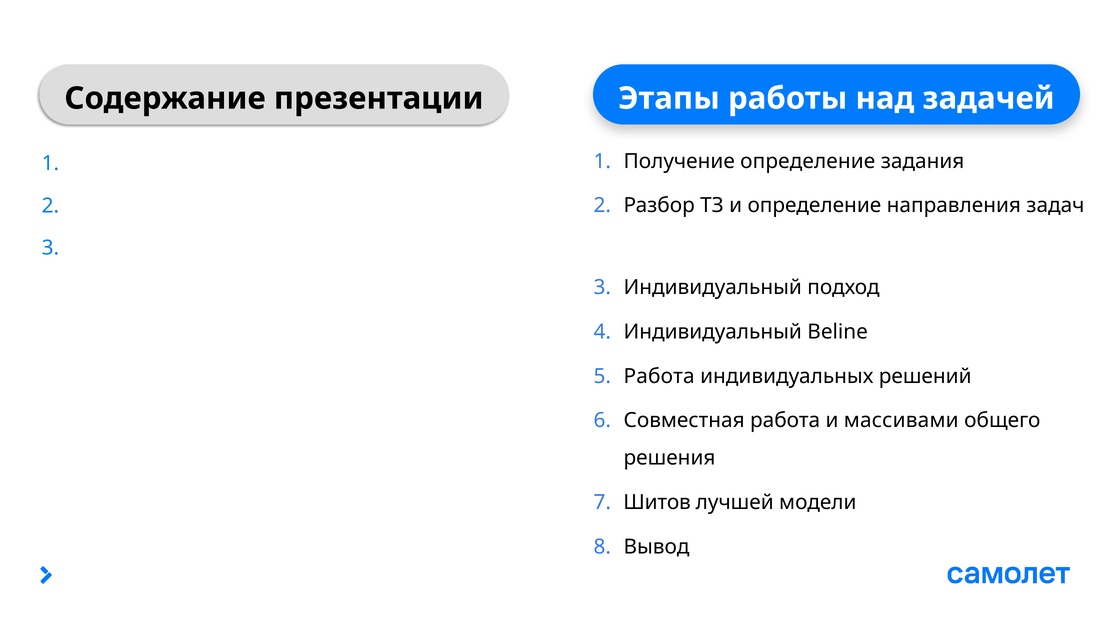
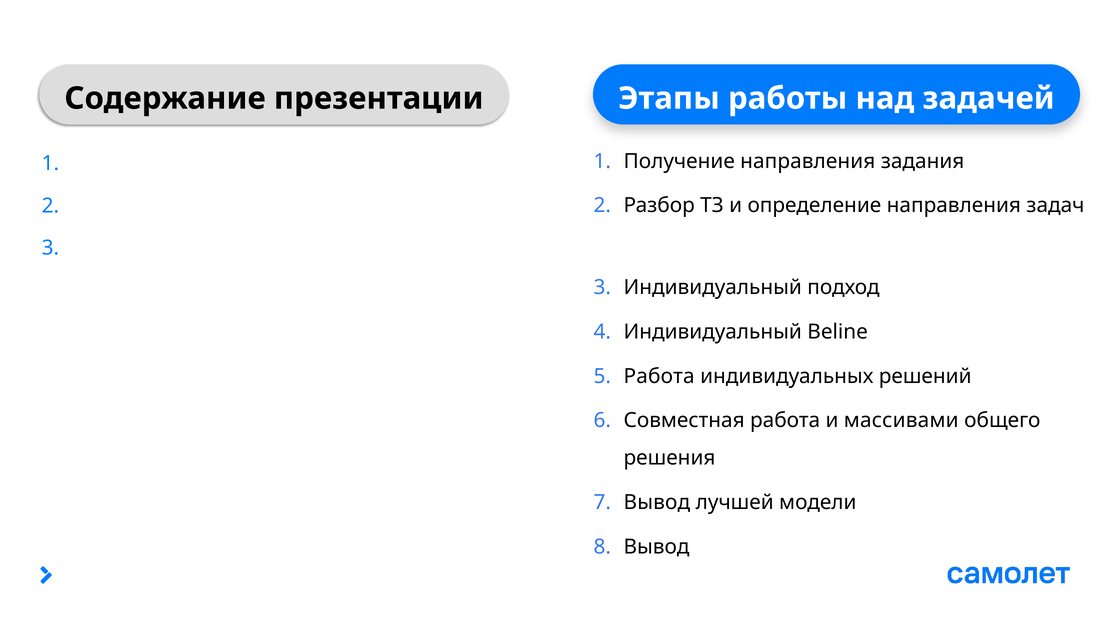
Получение определение: определение -> направления (808, 161)
Шитов: Шитов -> Вывод (657, 503)
